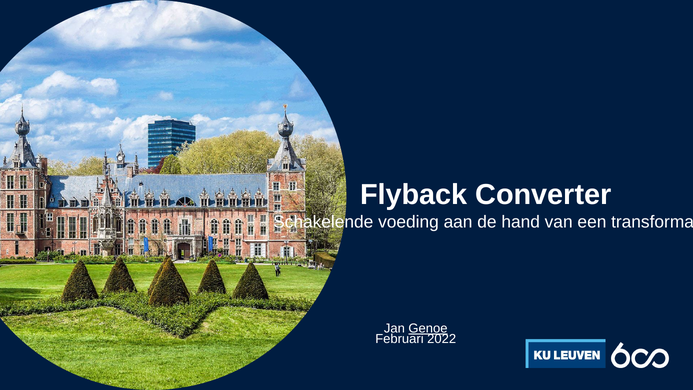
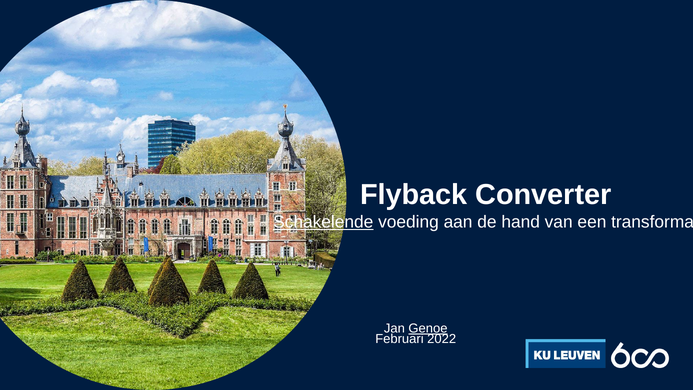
Schakelende underline: none -> present (323, 222)
